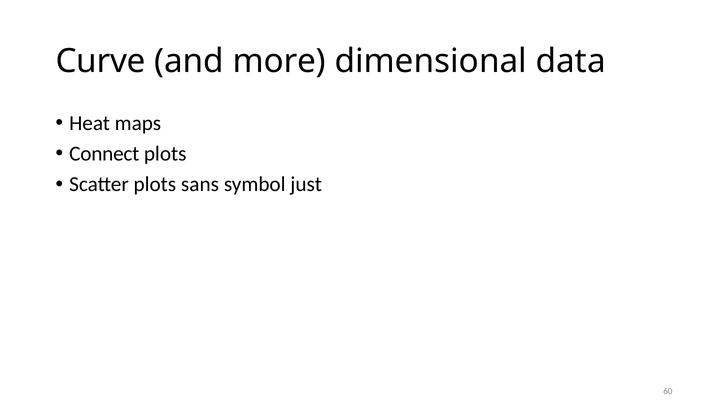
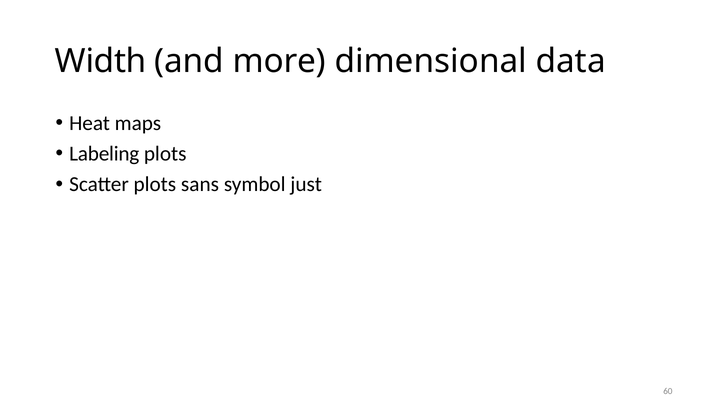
Curve: Curve -> Width (101, 61)
Connect: Connect -> Labeling (104, 154)
